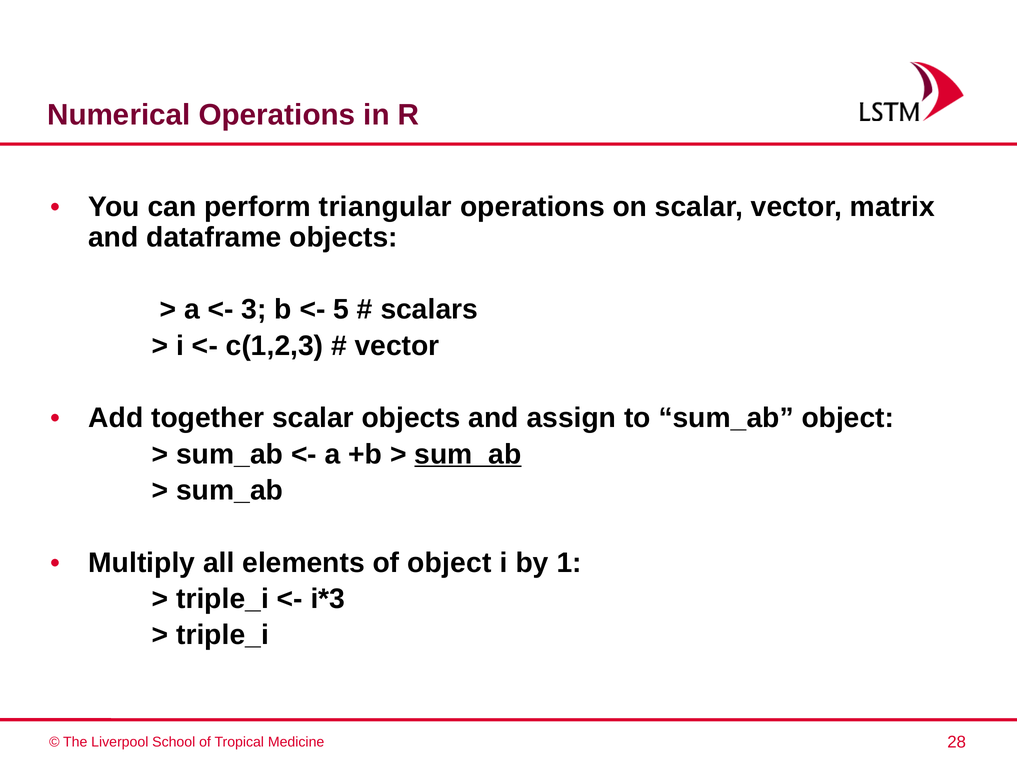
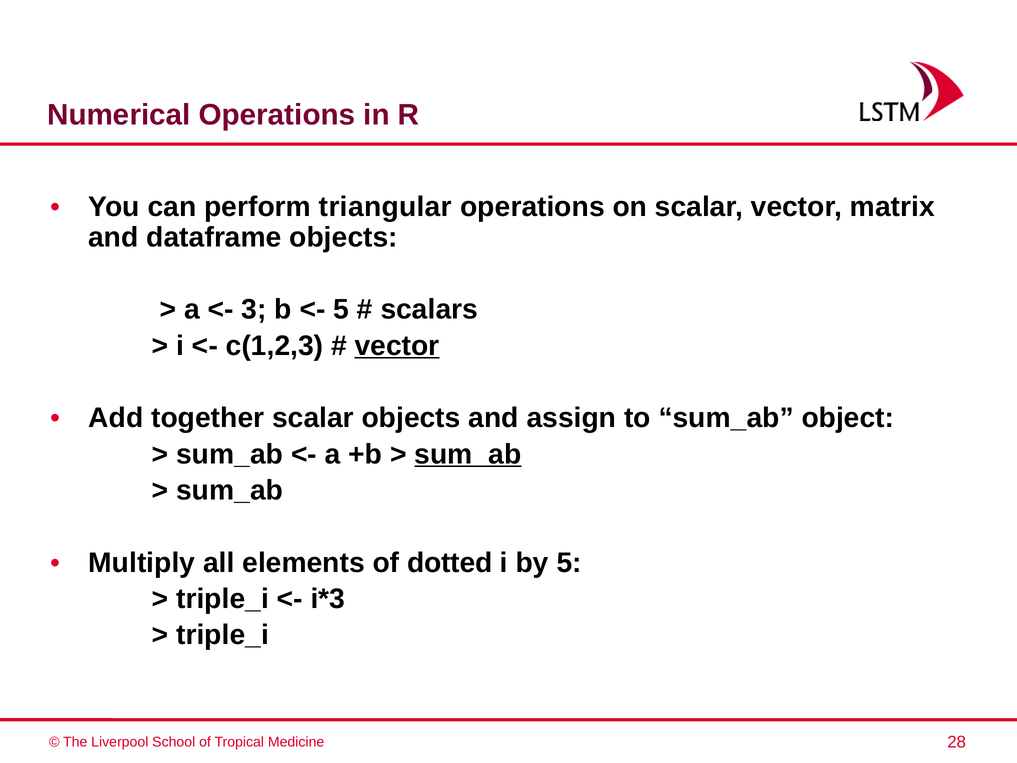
vector underline: none -> present (397, 346)
of object: object -> dotted (450, 563)
by 1: 1 -> 5 (569, 563)
